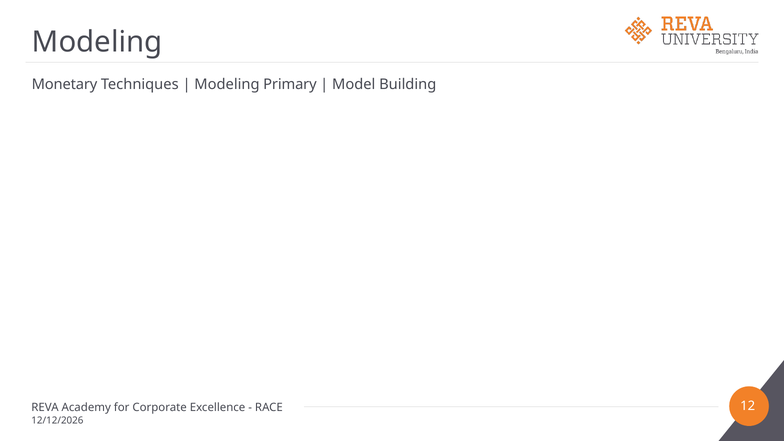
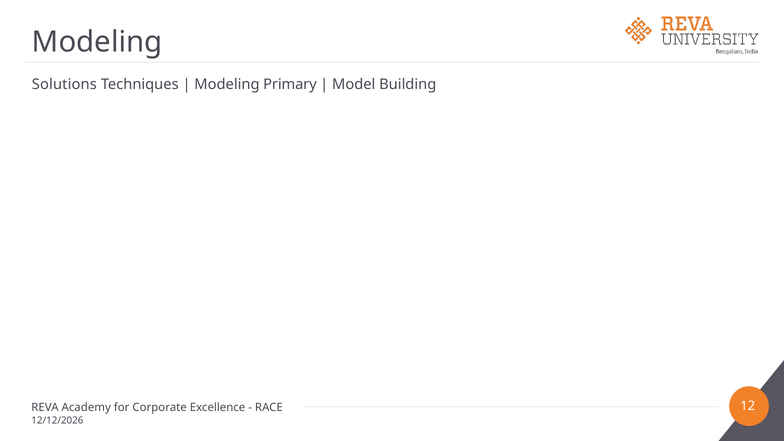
Monetary: Monetary -> Solutions (64, 84)
